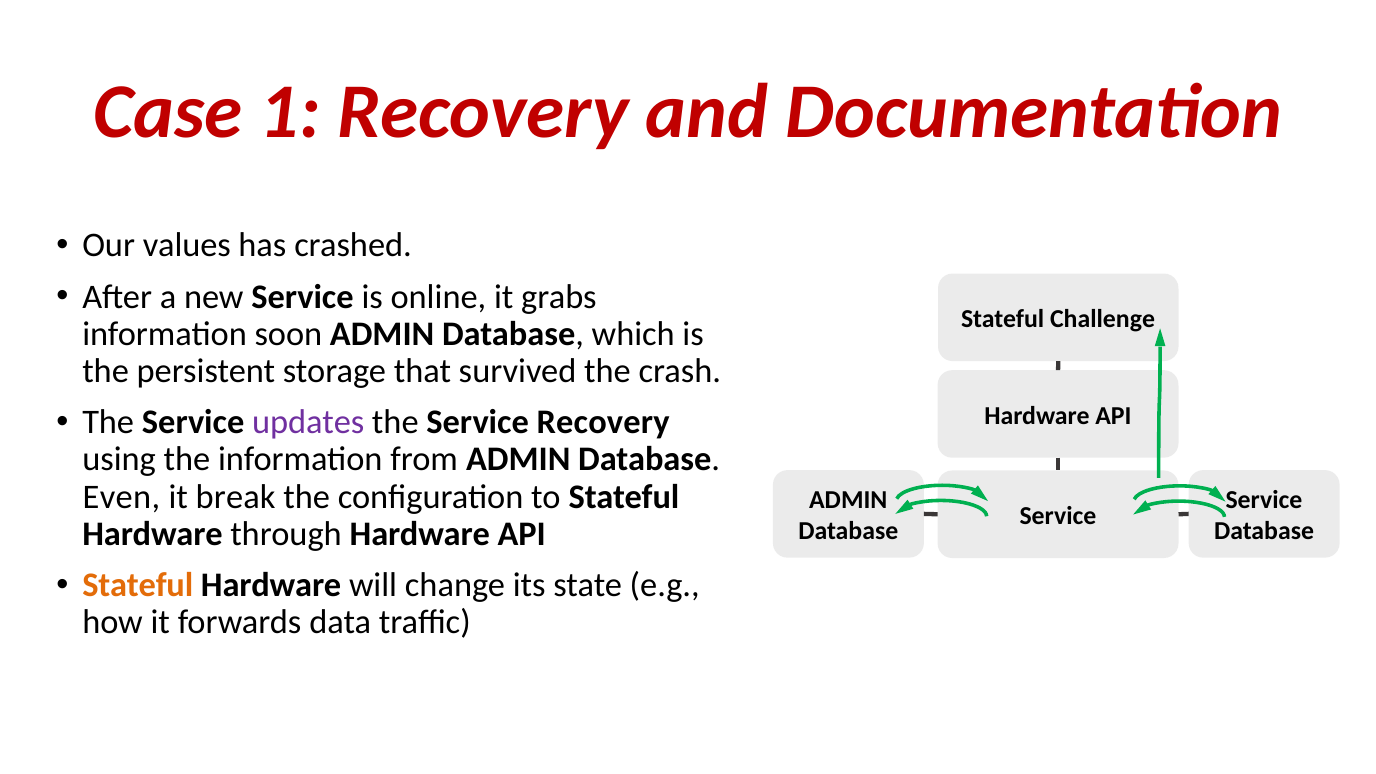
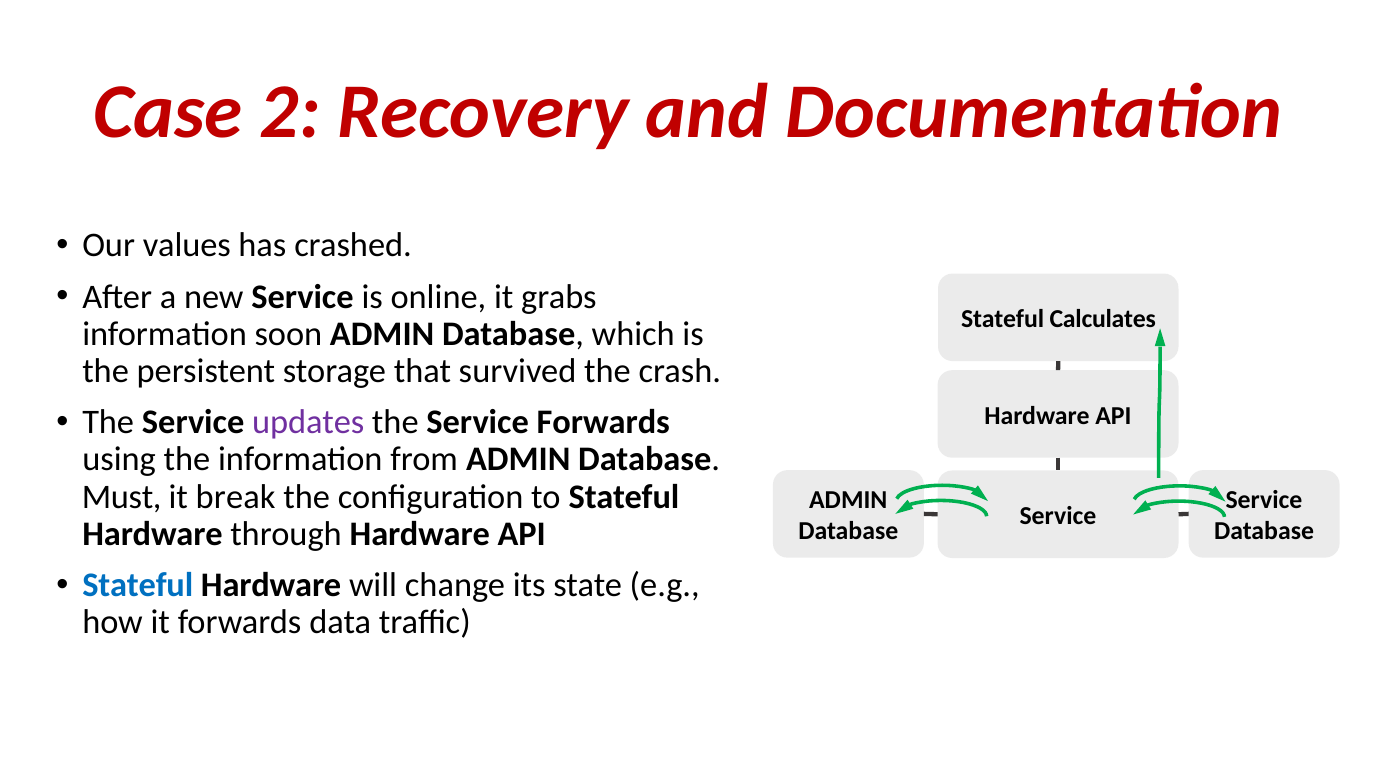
1: 1 -> 2 (290, 112)
Challenge: Challenge -> Calculates (1103, 319)
Service Recovery: Recovery -> Forwards (603, 422)
Even: Even -> Must (122, 497)
Stateful colour: orange -> blue (138, 585)
